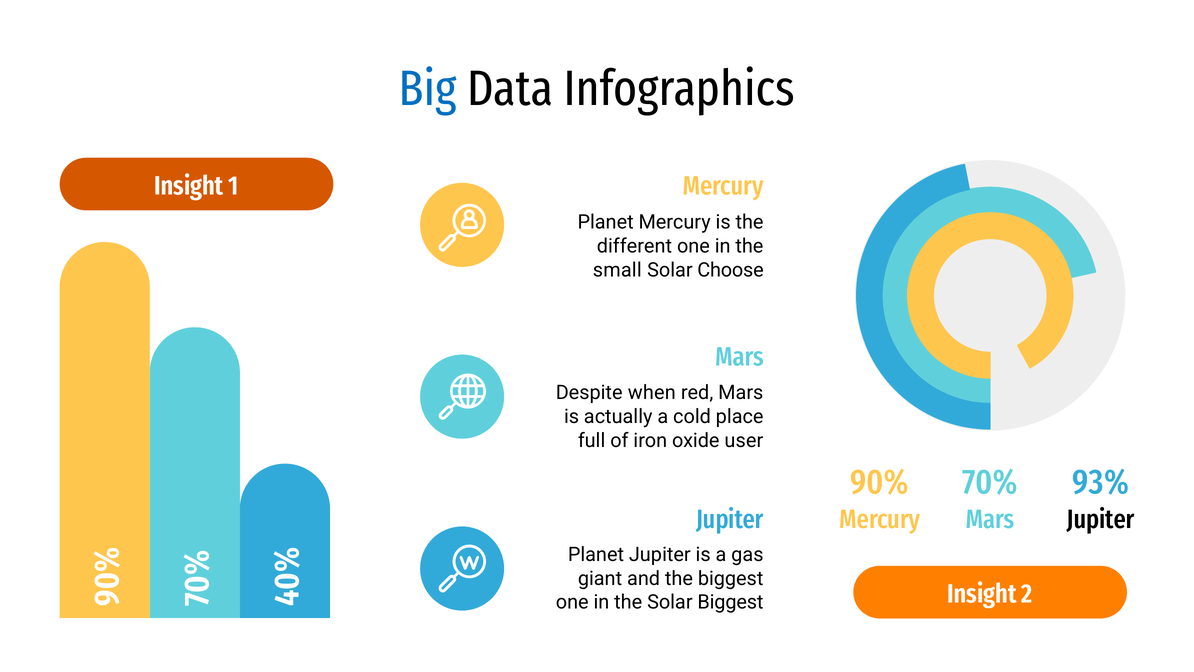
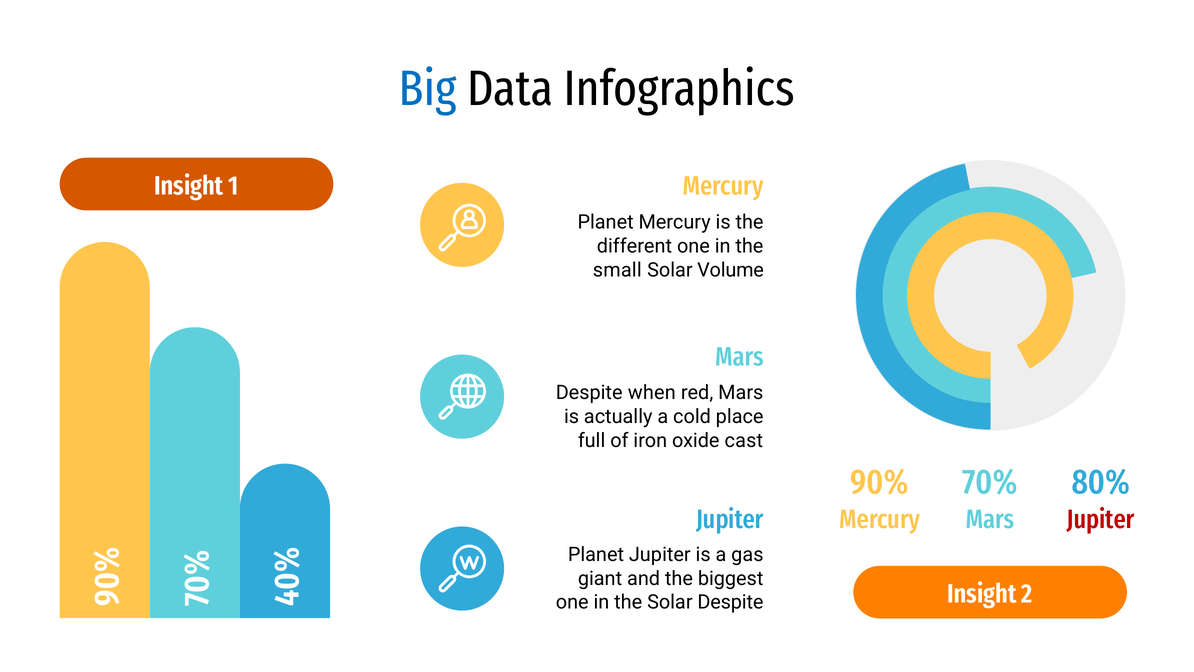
Choose: Choose -> Volume (731, 270)
user: user -> cast (744, 440)
93%: 93% -> 80% (1101, 482)
Jupiter colour: black -> red (1101, 519)
Solar Biggest: Biggest -> Despite (730, 602)
